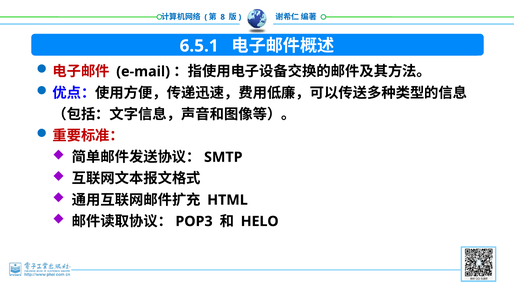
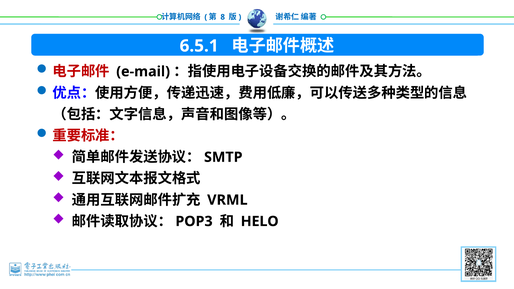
HTML: HTML -> VRML (227, 200)
